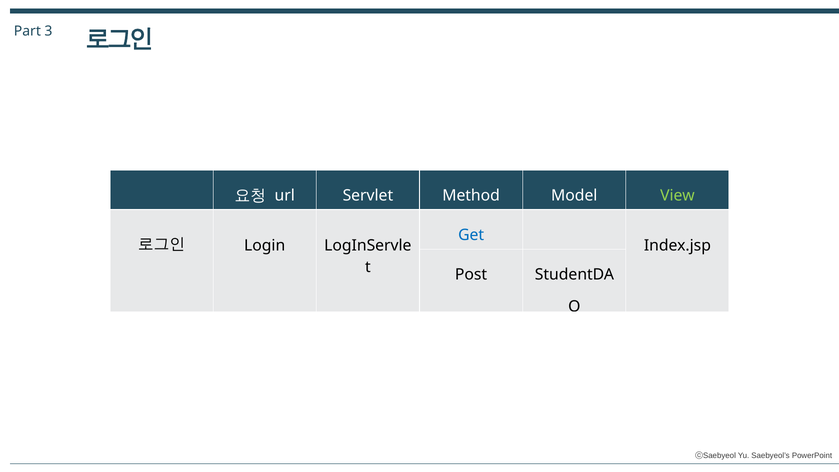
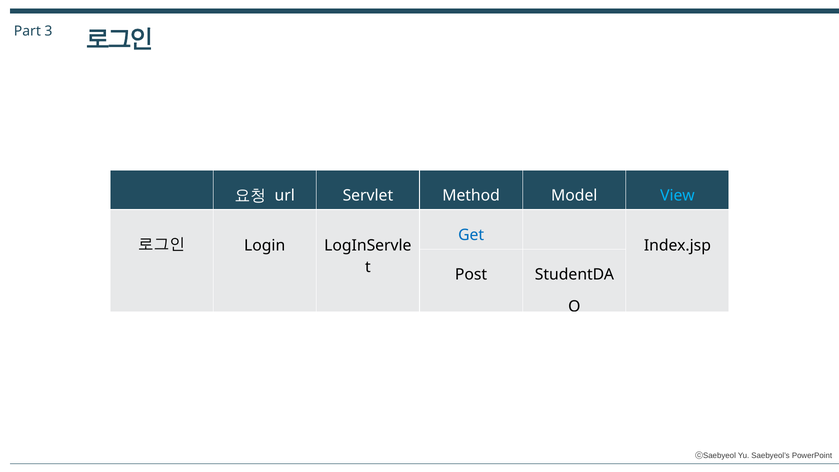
View colour: light green -> light blue (677, 195)
